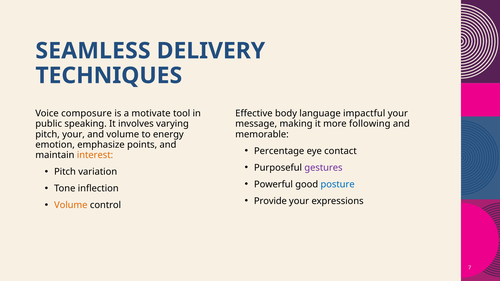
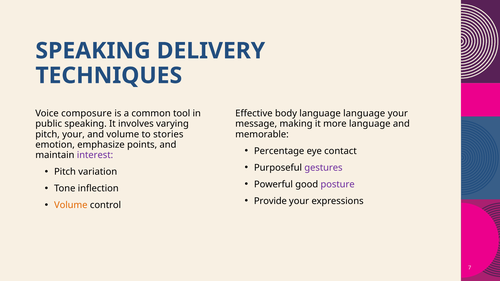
SEAMLESS: SEAMLESS -> SPEAKING (93, 51)
motivate: motivate -> common (151, 114)
language impactful: impactful -> language (364, 114)
more following: following -> language (370, 124)
energy: energy -> stories (168, 134)
interest colour: orange -> purple (95, 155)
posture colour: blue -> purple (338, 184)
